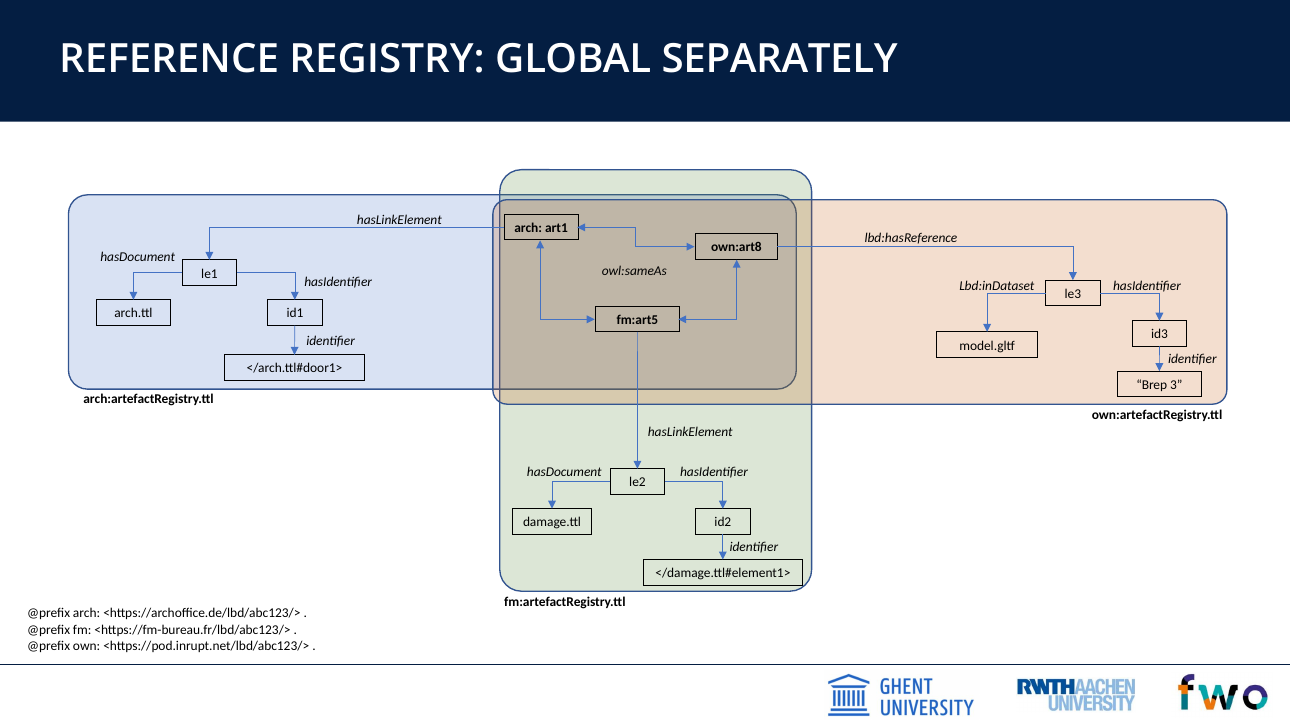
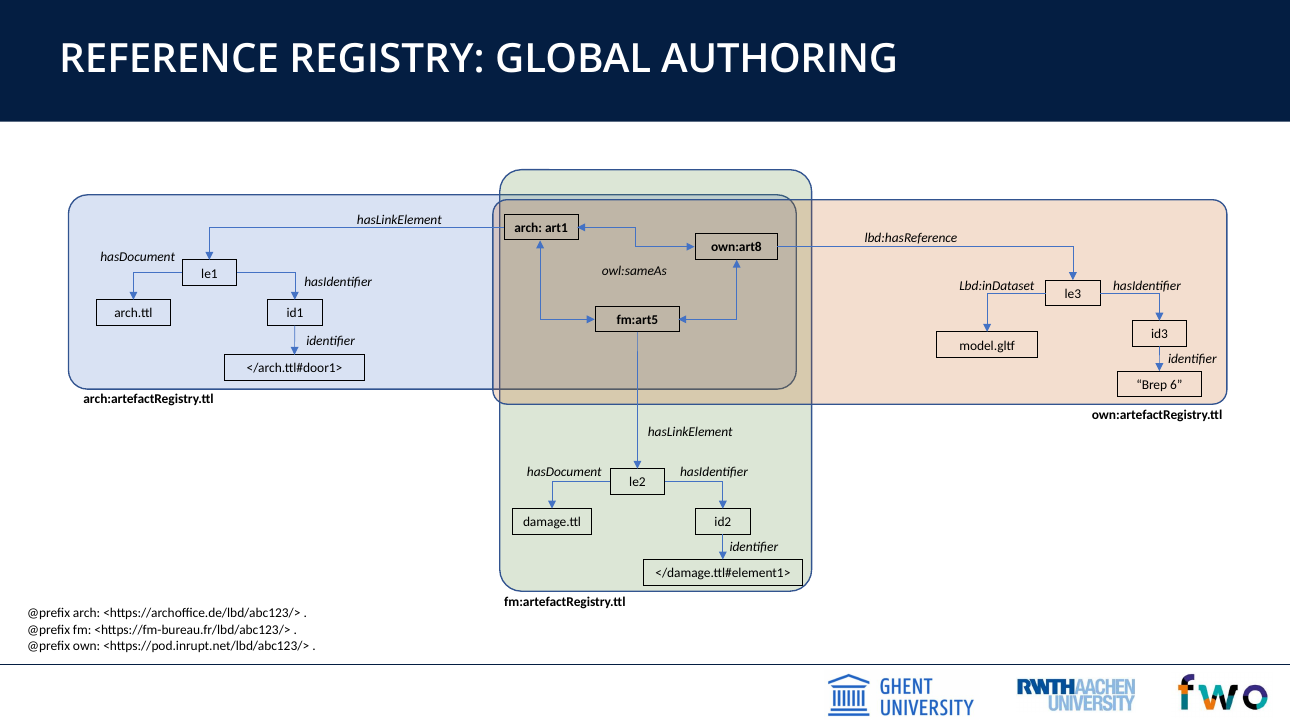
SEPARATELY: SEPARATELY -> AUTHORING (780, 59)
3: 3 -> 6 (1176, 385)
